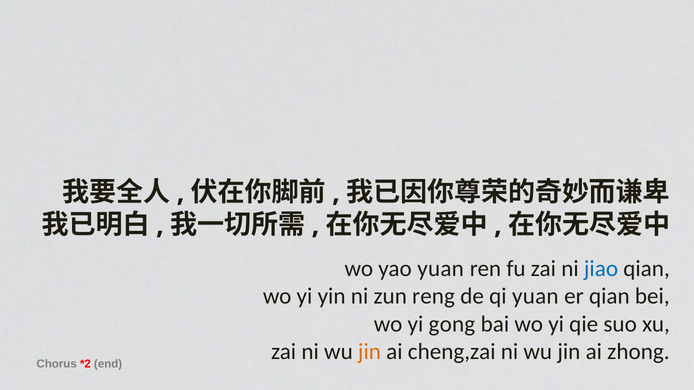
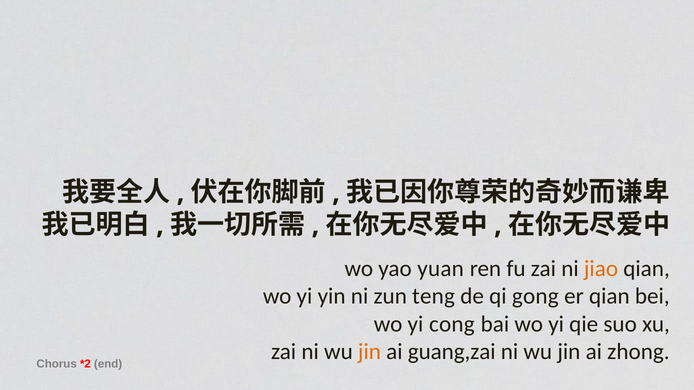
jiao colour: blue -> orange (601, 269)
reng: reng -> teng (433, 297)
qi yuan: yuan -> gong (535, 297)
gong: gong -> cong (452, 324)
cheng,zai: cheng,zai -> guang,zai (452, 352)
